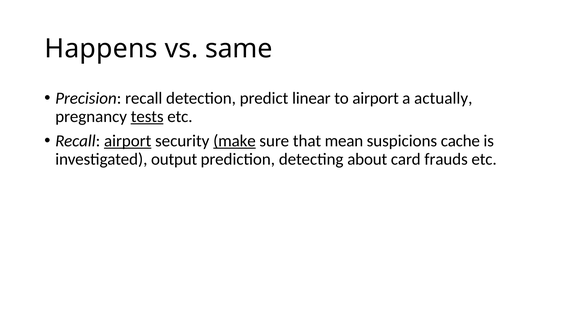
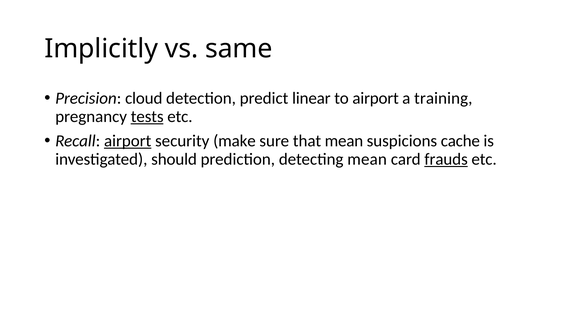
Happens: Happens -> Implicitly (101, 49)
Precision recall: recall -> cloud (144, 98)
actually: actually -> training (443, 98)
make underline: present -> none (234, 141)
output: output -> should (174, 159)
detecting about: about -> mean (367, 159)
frauds underline: none -> present (446, 159)
